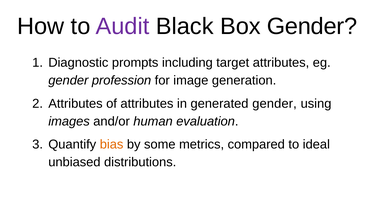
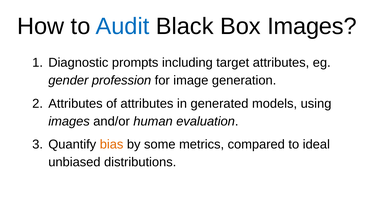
Audit colour: purple -> blue (122, 26)
Box Gender: Gender -> Images (312, 26)
generated gender: gender -> models (275, 104)
